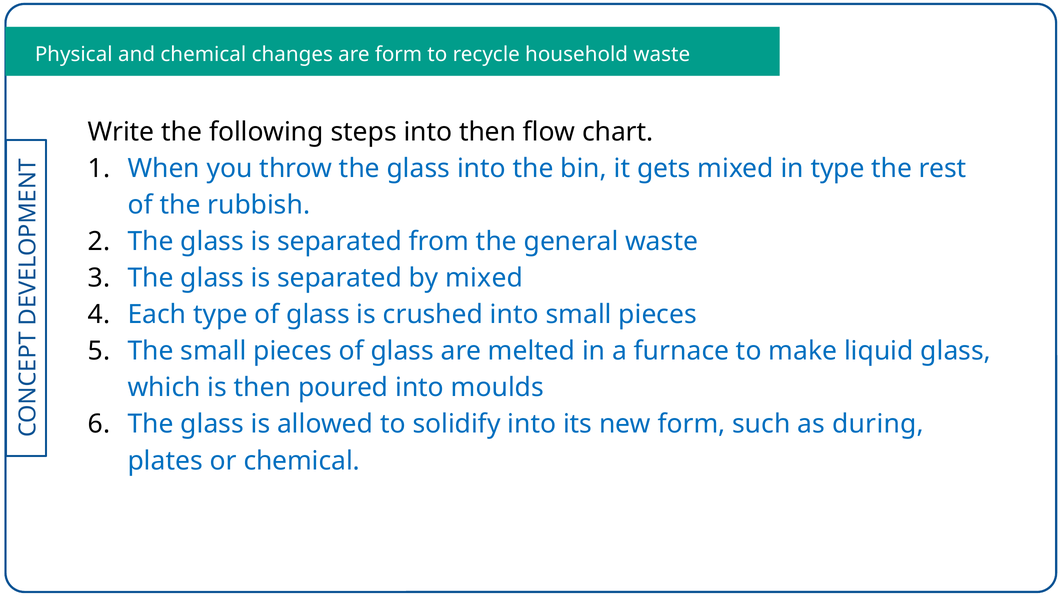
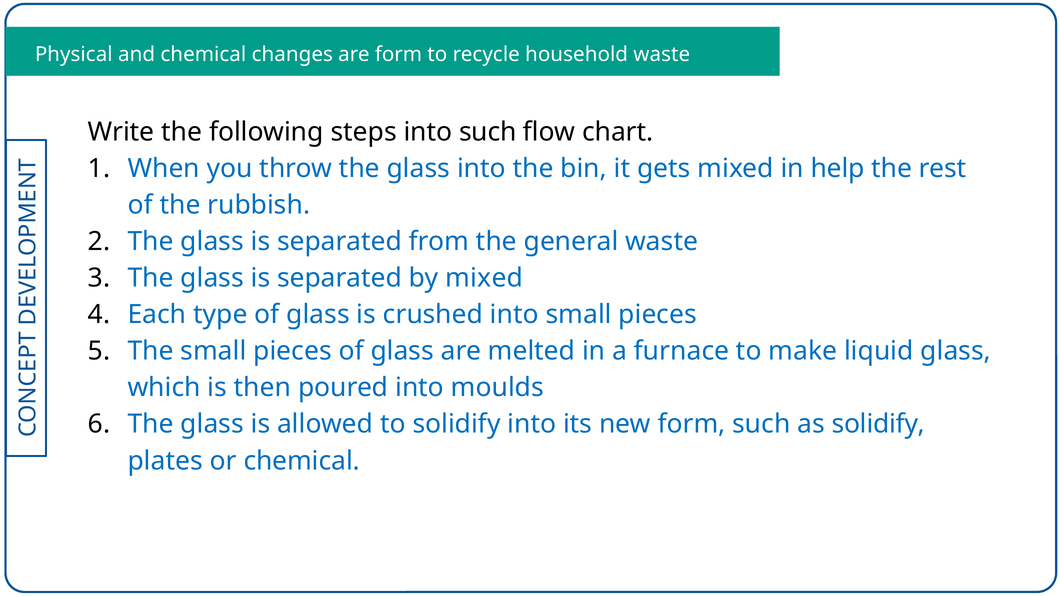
into then: then -> such (488, 132)
in type: type -> help (838, 169)
as during: during -> solidify (878, 424)
